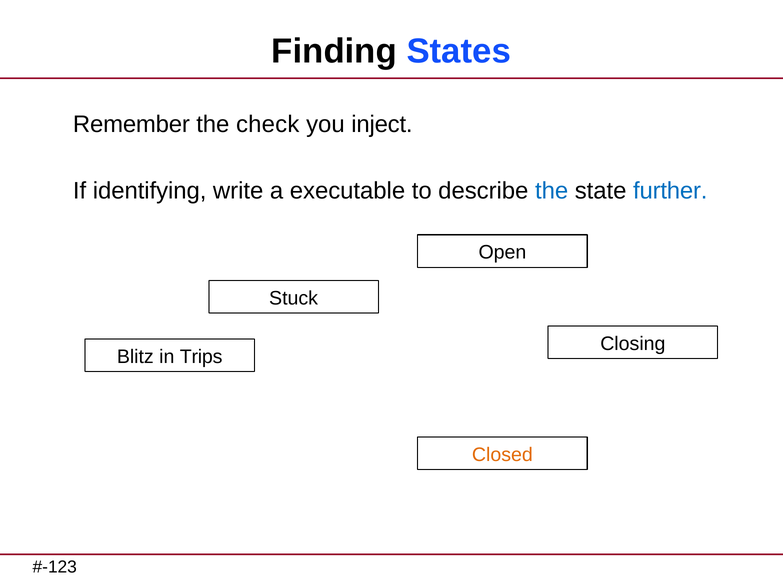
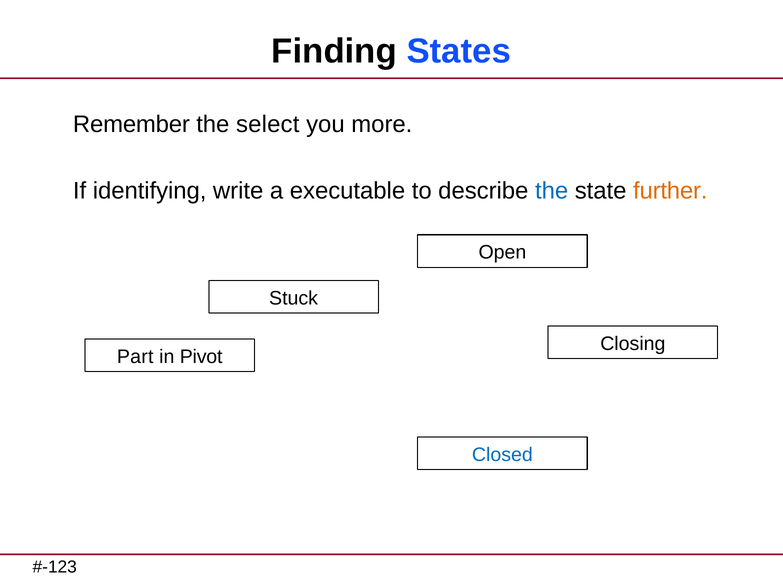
check: check -> select (268, 124)
inject: inject -> more (382, 124)
further colour: blue -> orange (670, 191)
Blitz: Blitz -> Part (135, 357)
Trips: Trips -> Pivot (201, 357)
Closed colour: orange -> blue (502, 455)
